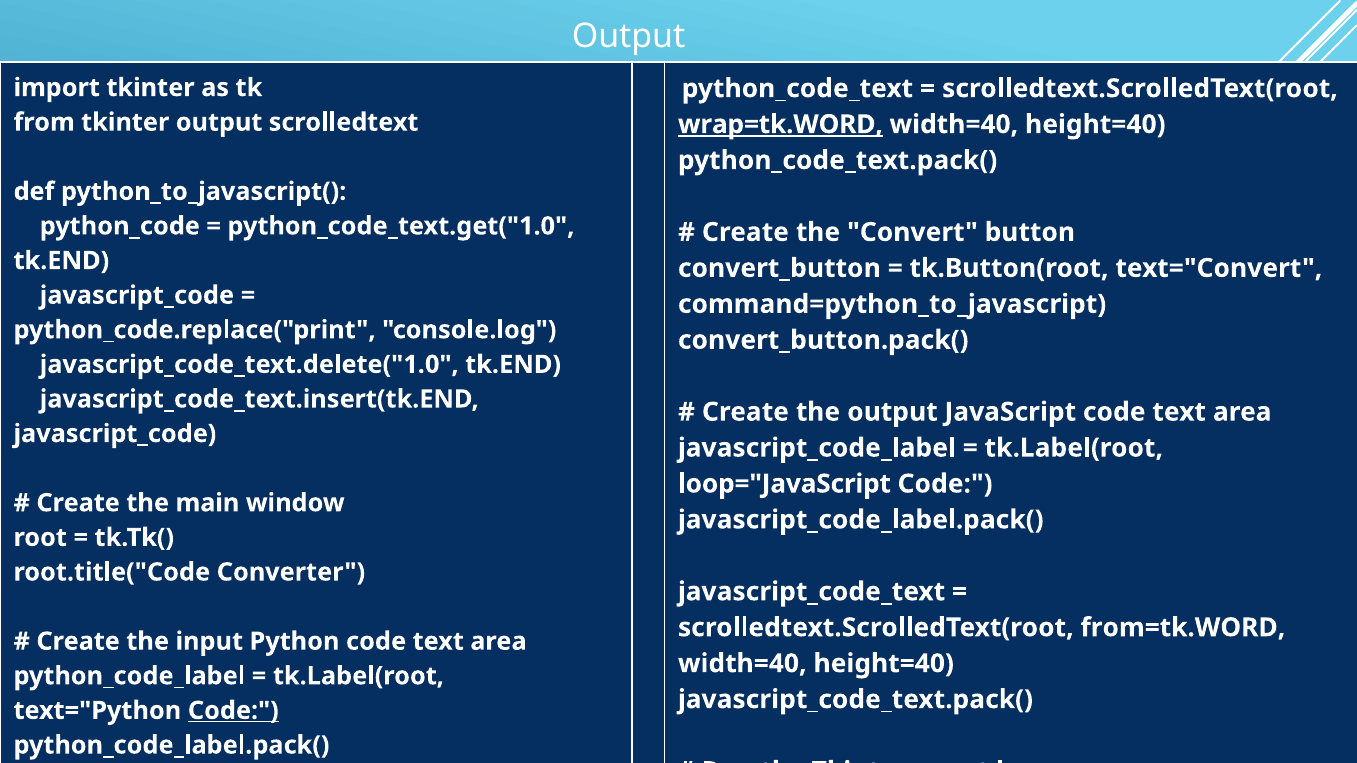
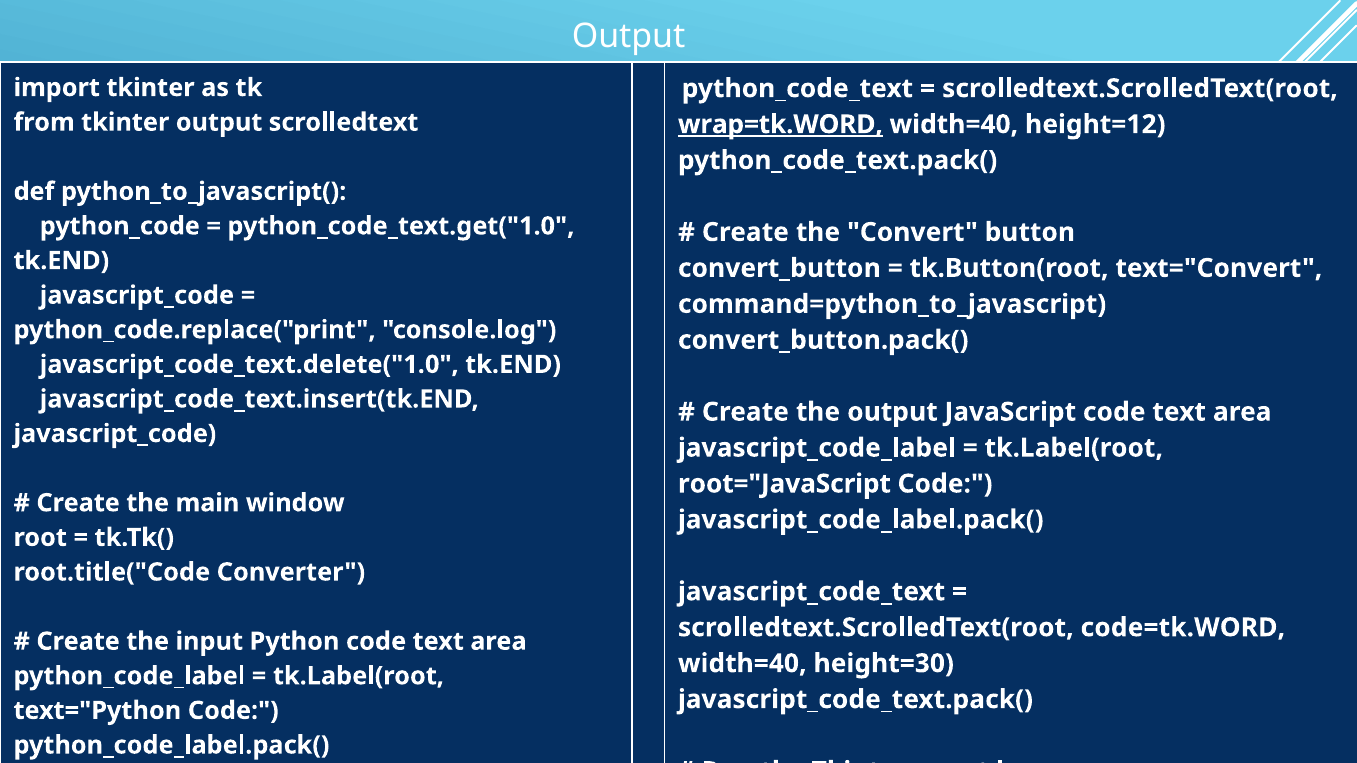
height=40: height=40 -> height=12 (1095, 124)
loop="JavaScript: loop="JavaScript -> root="JavaScript (784, 484)
from=tk.WORD: from=tk.WORD -> code=tk.WORD (1183, 628)
height=40: height=40 -> height=30 (884, 664)
Code underline: present -> none (233, 711)
